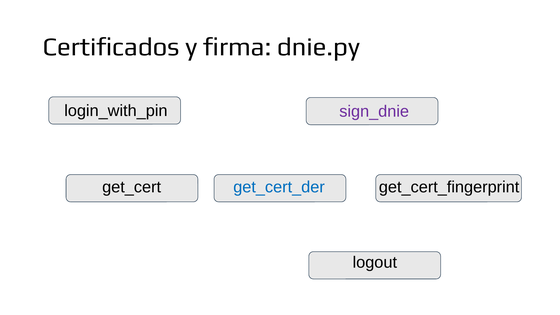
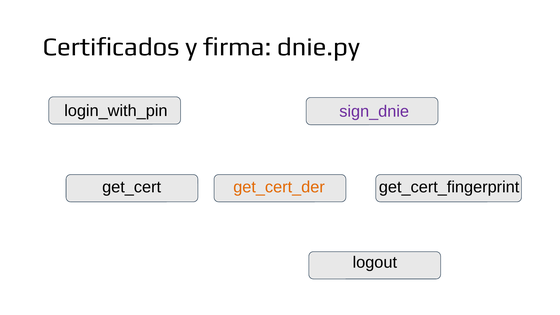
get_cert_der colour: blue -> orange (279, 187)
